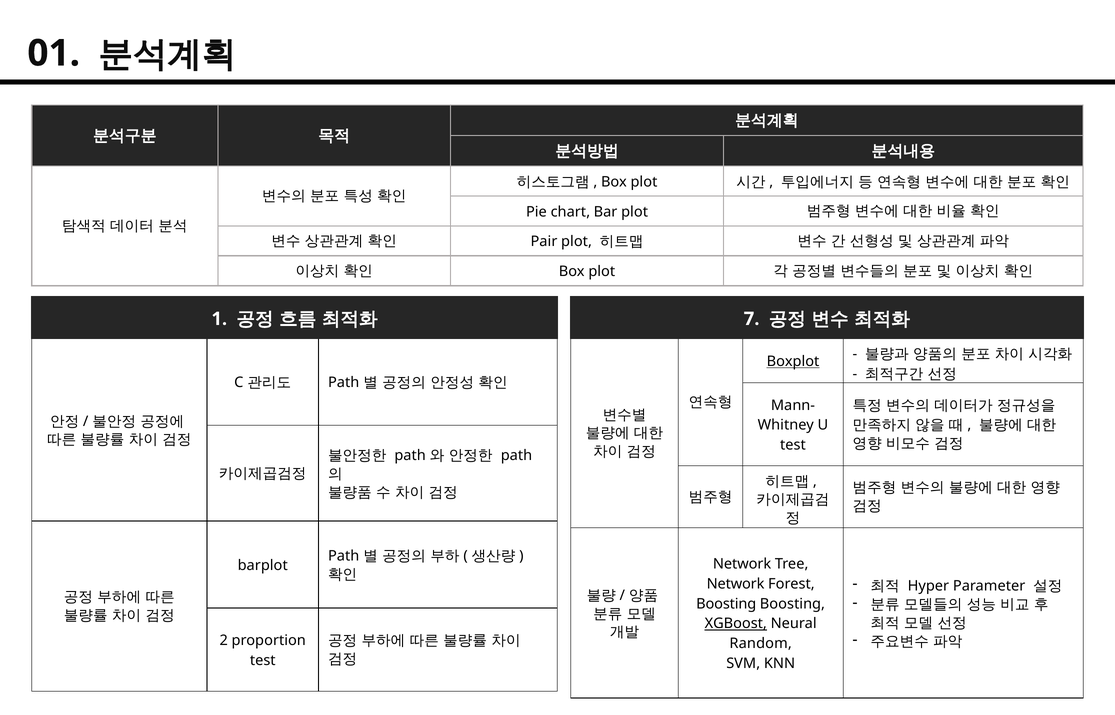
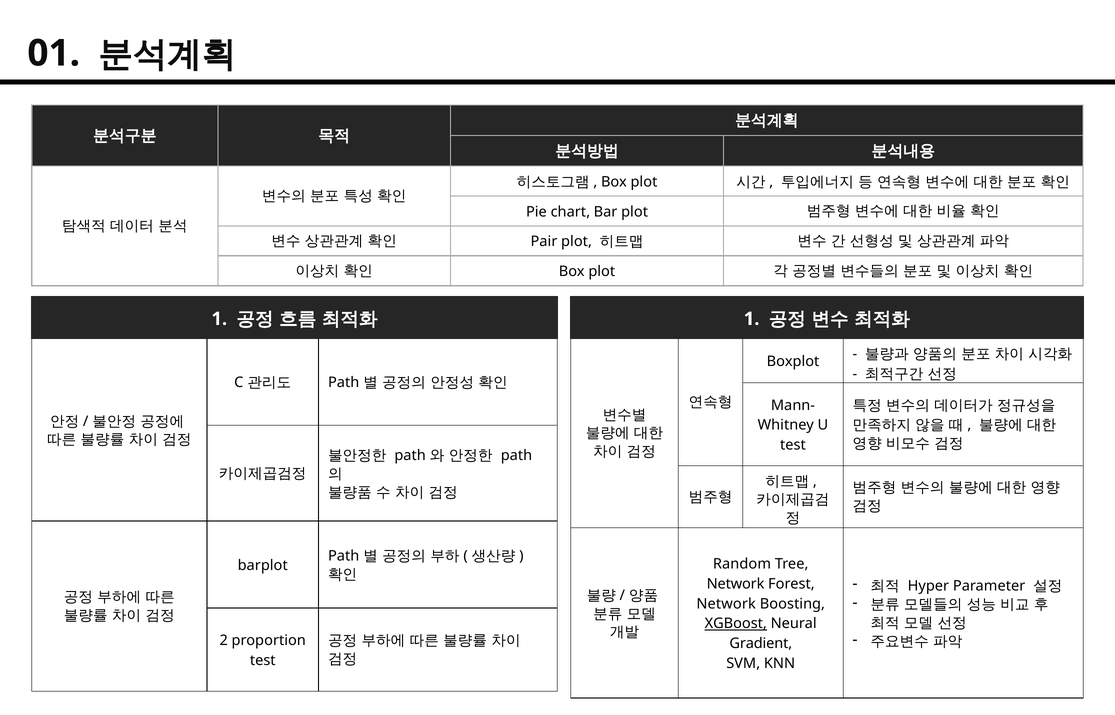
7: 7 -> 1 (752, 319)
Boxplot underline: present -> none (793, 362)
Network: Network -> Random (742, 564)
Boosting: Boosting -> Network (726, 604)
Random: Random -> Gradient (761, 644)
